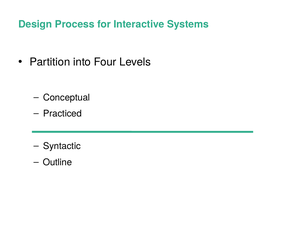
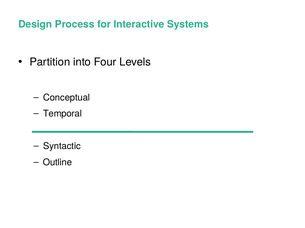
Practiced: Practiced -> Temporal (62, 114)
